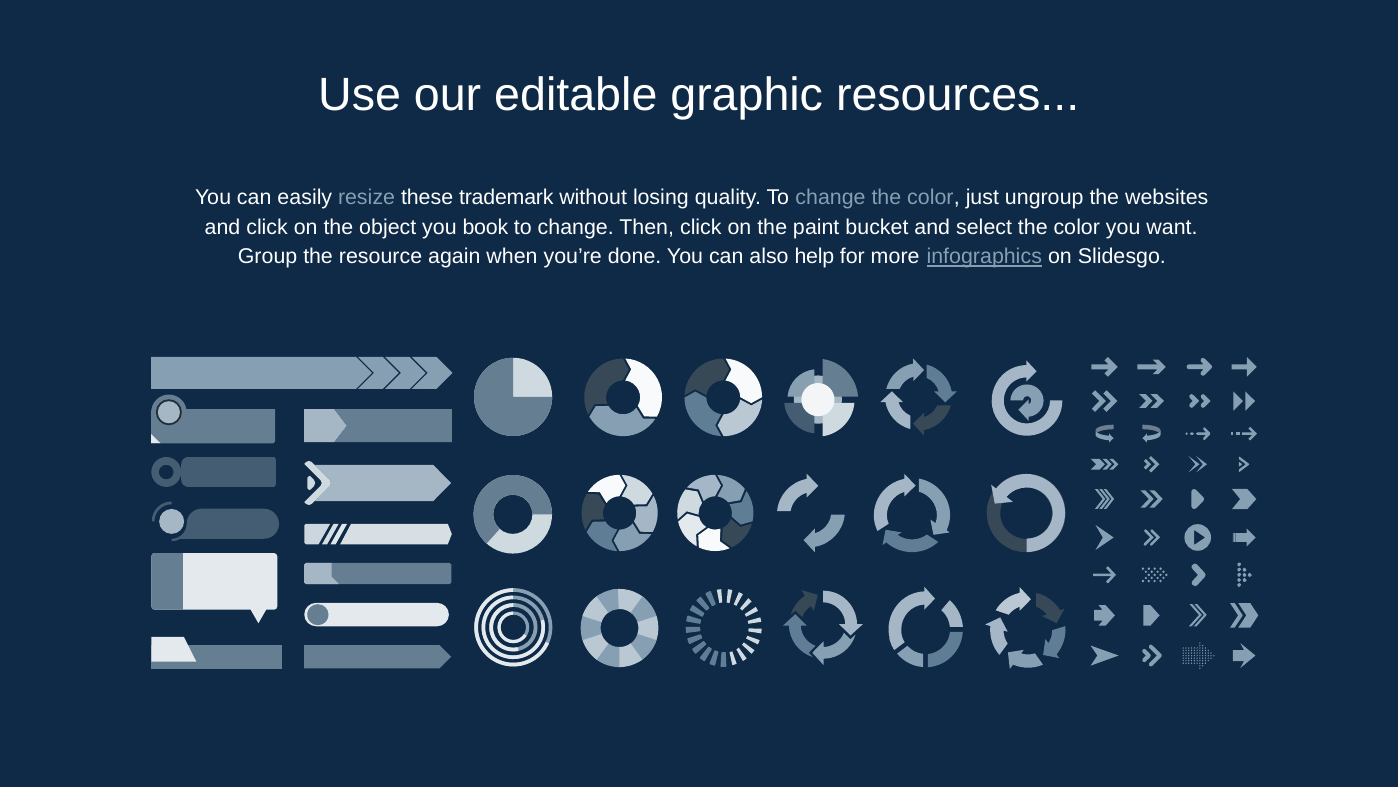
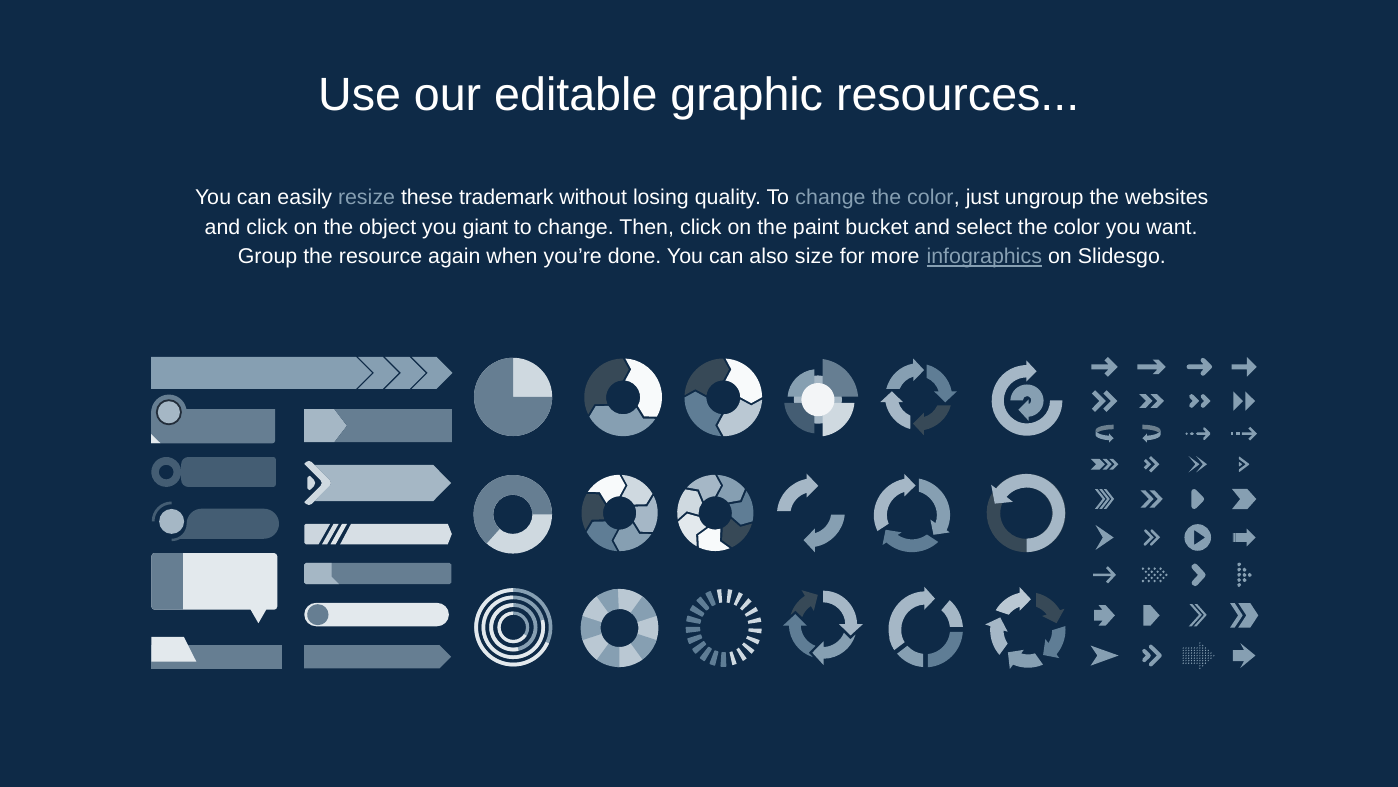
book: book -> giant (485, 227)
help: help -> size (814, 256)
